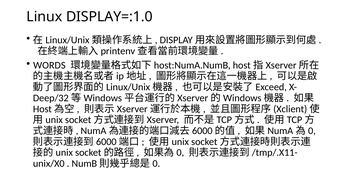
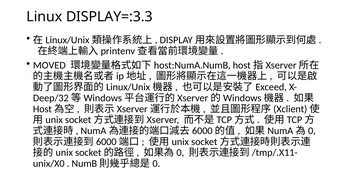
DISPLAY=:1.0: DISPLAY=:1.0 -> DISPLAY=:3.3 (109, 17)
WORDS: WORDS -> MOVED (49, 65)
